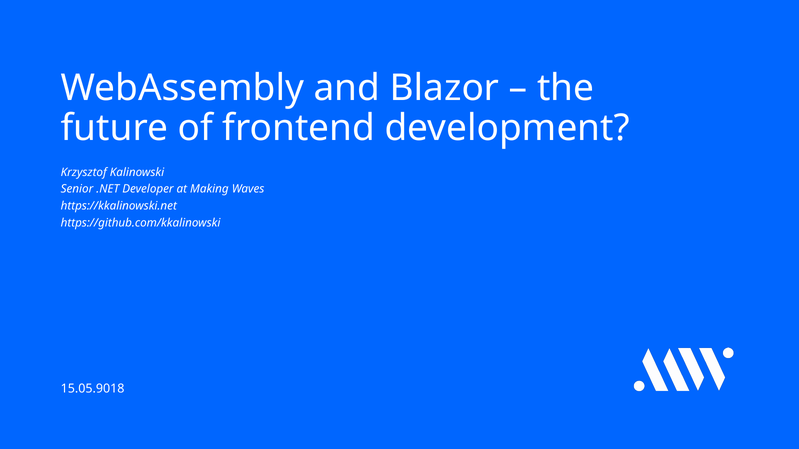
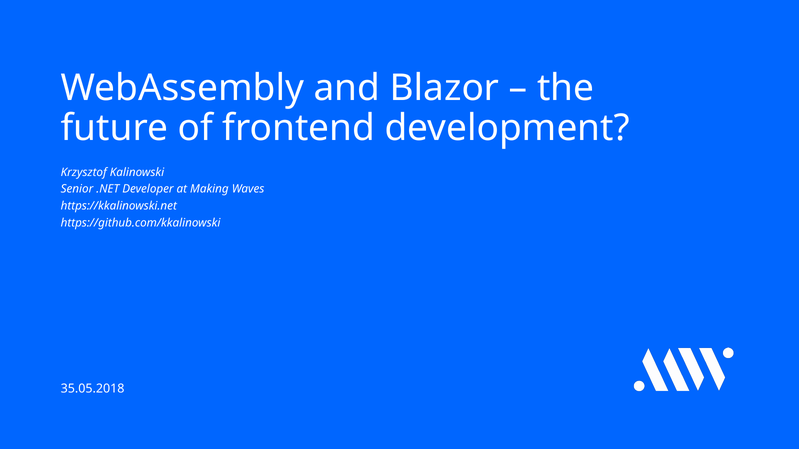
15.05.9018: 15.05.9018 -> 35.05.2018 (93, 389)
